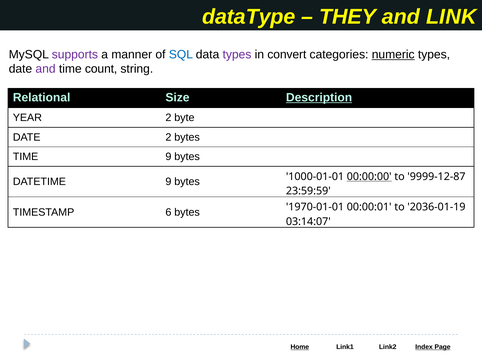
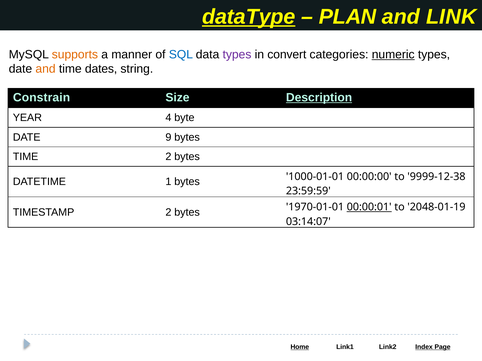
dataType underline: none -> present (249, 17)
THEY: THEY -> PLAN (348, 17)
supports colour: purple -> orange (75, 55)
and colour: purple -> orange (46, 69)
count: count -> dates (101, 69)
Relational: Relational -> Constrain (42, 98)
YEAR 2: 2 -> 4 (168, 118)
DATE 2: 2 -> 9 (168, 137)
TIME 9: 9 -> 2 (168, 157)
DATETIME 9: 9 -> 1 (168, 182)
00:00:00 underline: present -> none (369, 177)
9999-12-87: 9999-12-87 -> 9999-12-38 (436, 177)
TIMESTAMP 6: 6 -> 2 (168, 213)
00:00:01 underline: none -> present (369, 207)
2036-01-19: 2036-01-19 -> 2048-01-19 (436, 207)
